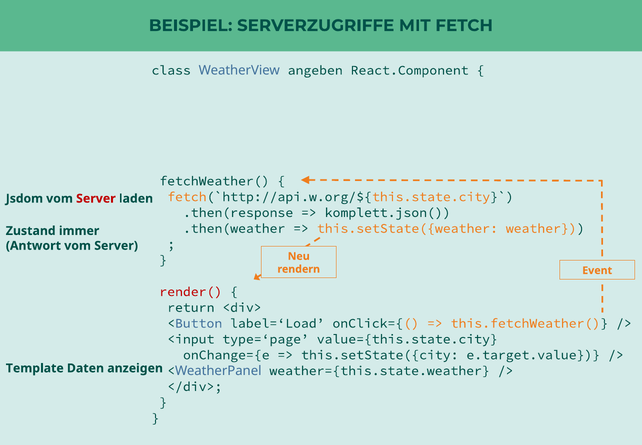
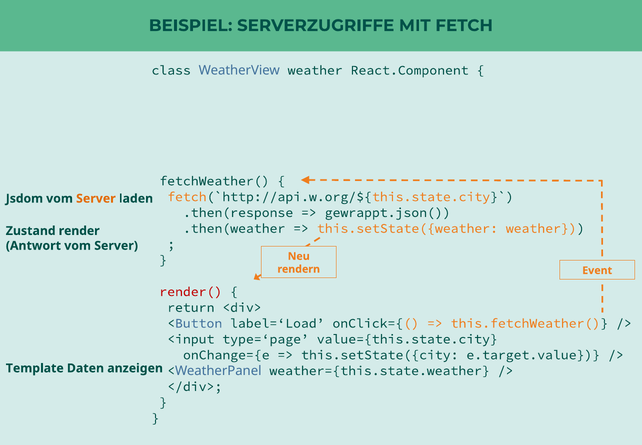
WeatherView angeben: angeben -> weather (315, 70)
Server colour: red -> orange (96, 198)
komplett.json(: komplett.json( -> gewrappt.json( (388, 212)
immer: immer -> render (79, 231)
